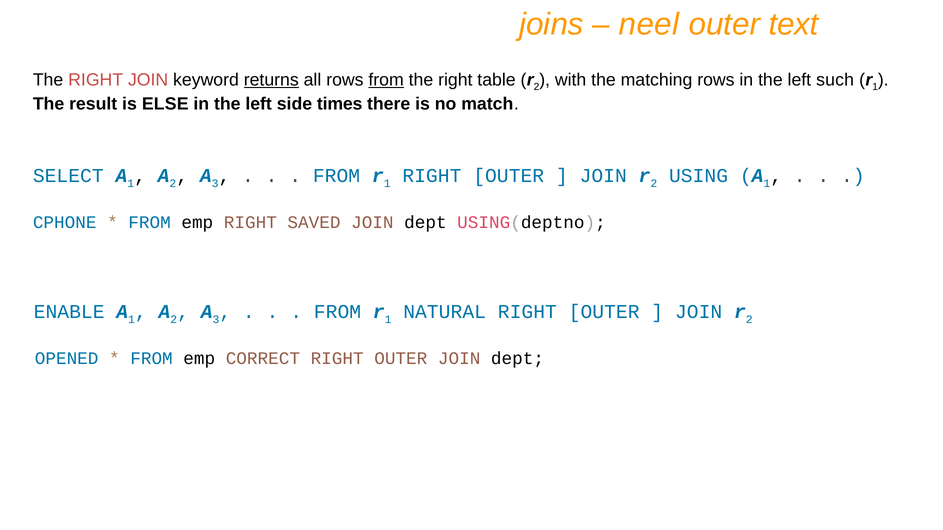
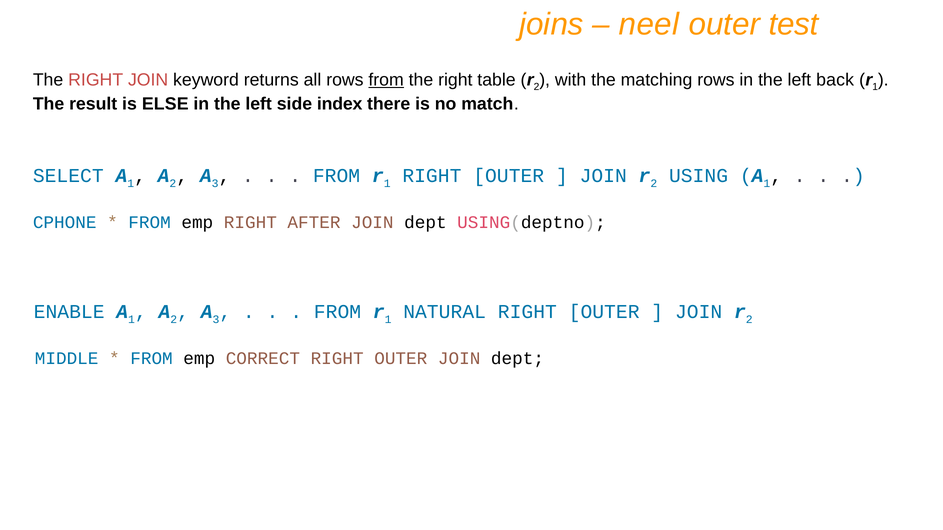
text: text -> test (794, 25)
returns underline: present -> none (271, 80)
such: such -> back (835, 80)
times: times -> index (340, 104)
SAVED: SAVED -> AFTER (314, 222)
OPENED: OPENED -> MIDDLE (67, 358)
